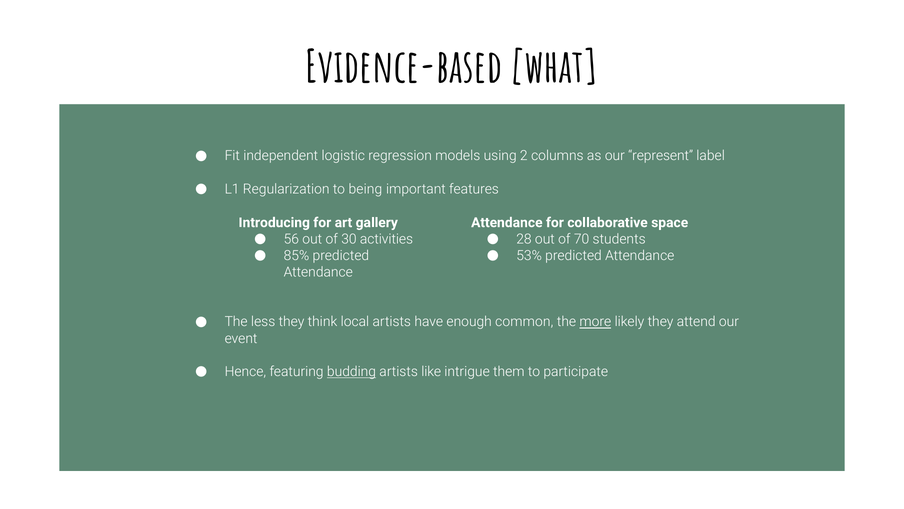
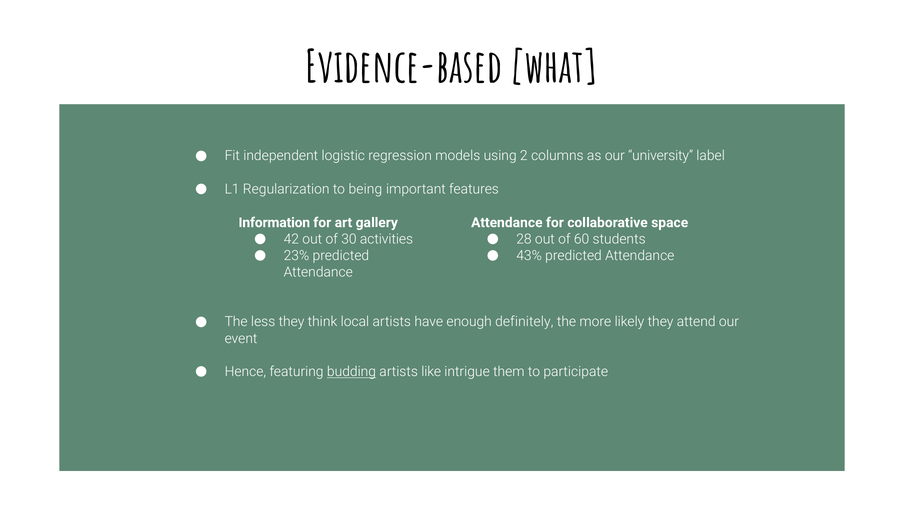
represent: represent -> university (661, 156)
Introducing: Introducing -> Information (274, 222)
56: 56 -> 42 (291, 239)
70: 70 -> 60 (582, 239)
85%: 85% -> 23% (296, 256)
53%: 53% -> 43% (529, 256)
common: common -> definitely (524, 322)
more underline: present -> none (595, 322)
